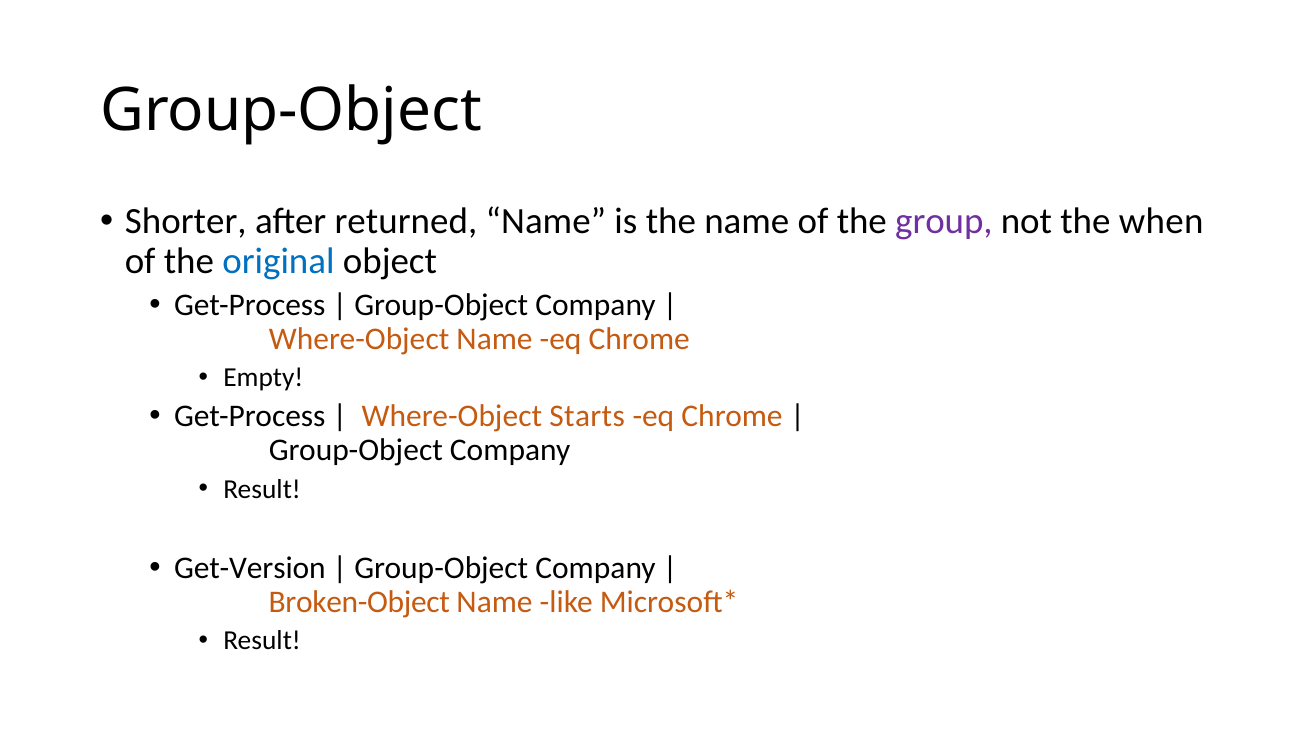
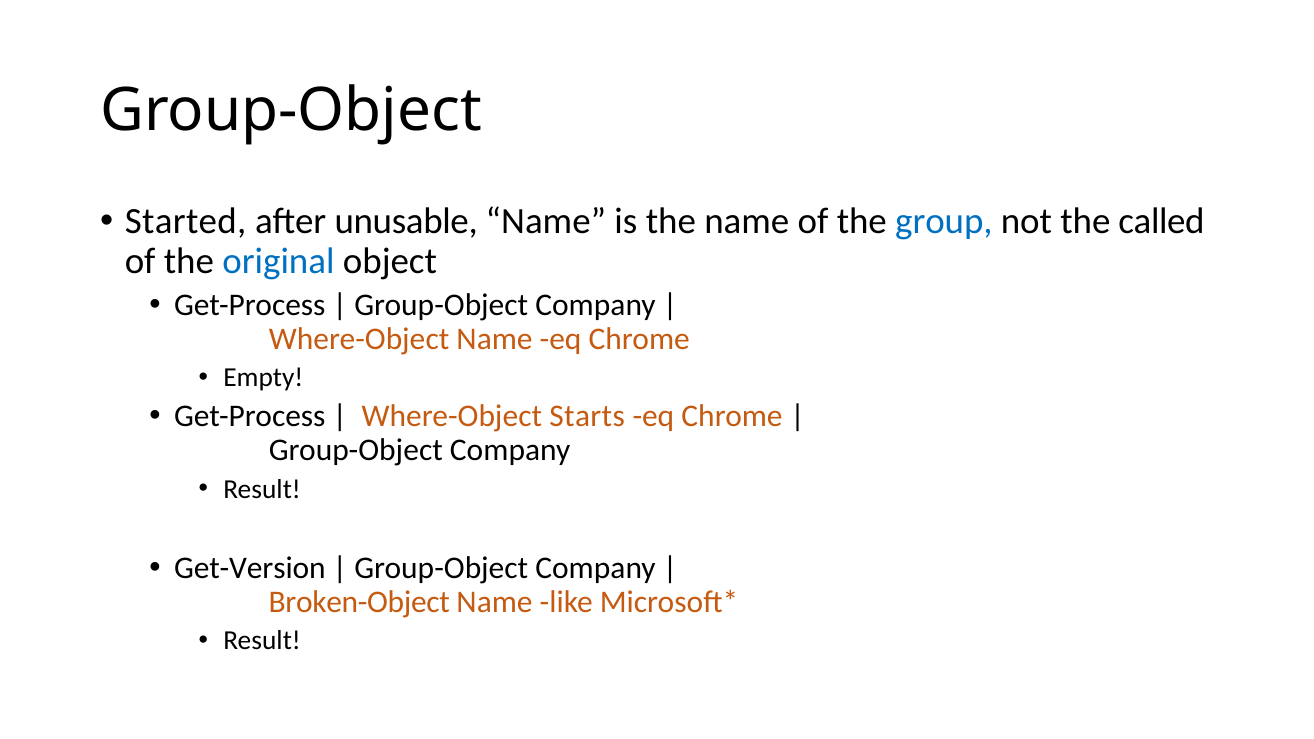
Shorter: Shorter -> Started (186, 221)
returned: returned -> unusable (406, 221)
group colour: purple -> blue (944, 221)
when: when -> called (1162, 221)
